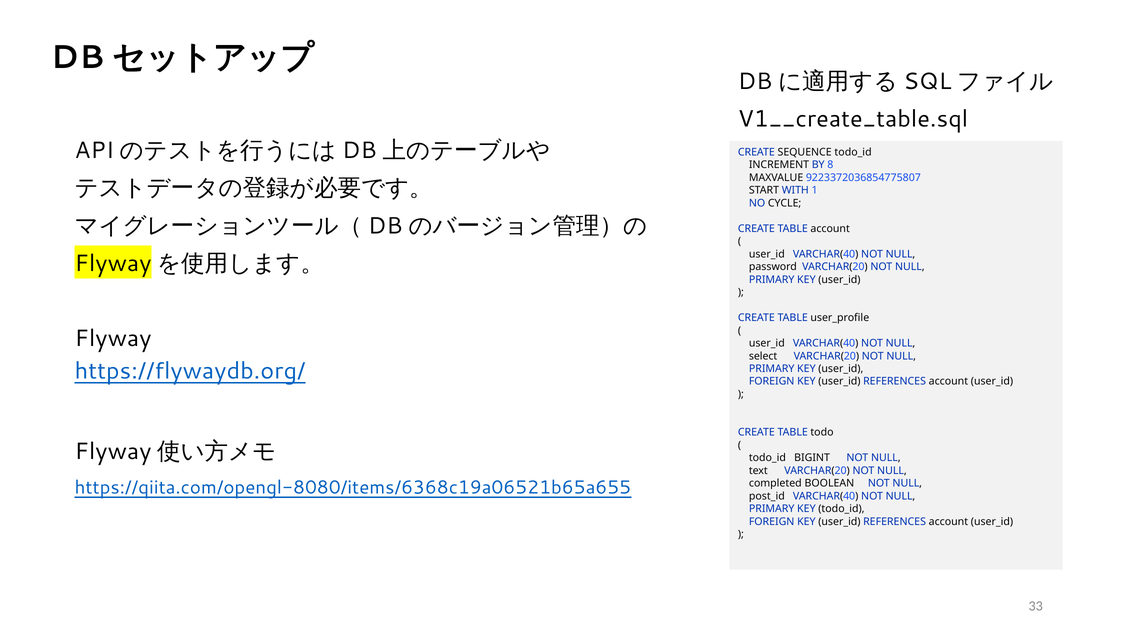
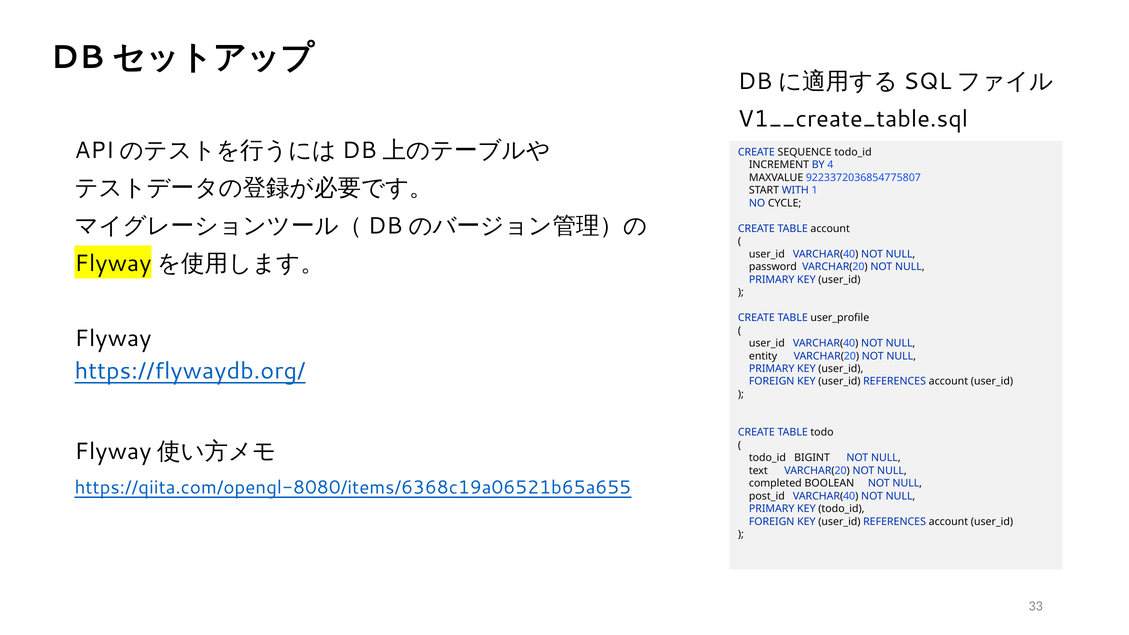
8: 8 -> 4 (830, 165)
select: select -> entity (763, 356)
